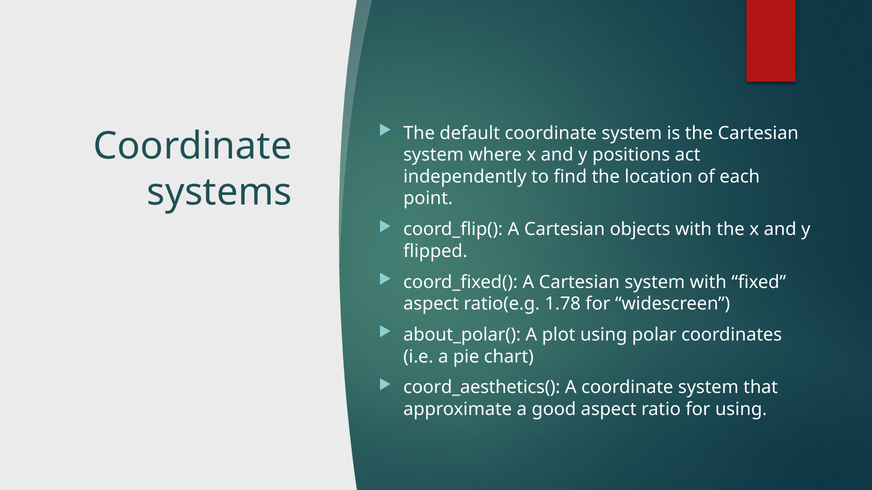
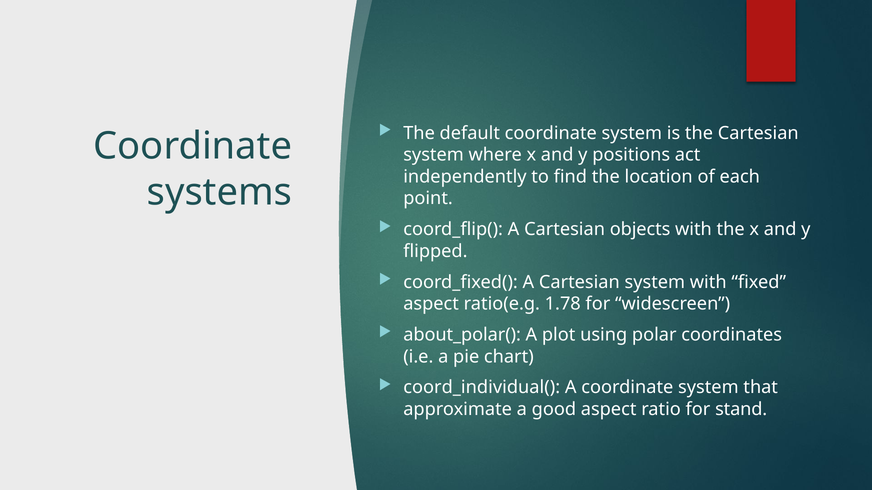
coord_aesthetics(: coord_aesthetics( -> coord_individual( (482, 388)
for using: using -> stand (741, 410)
